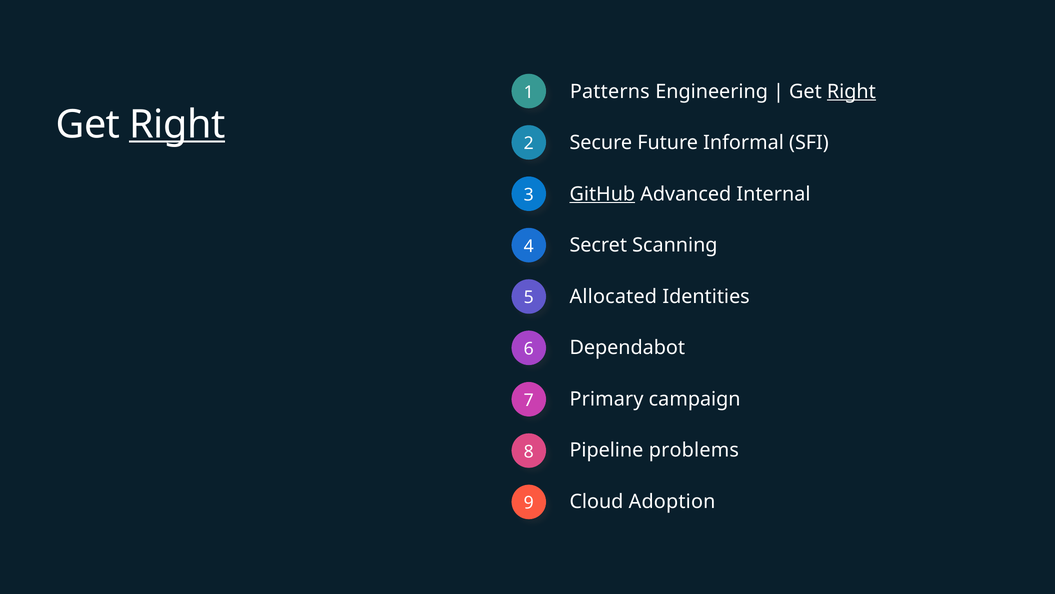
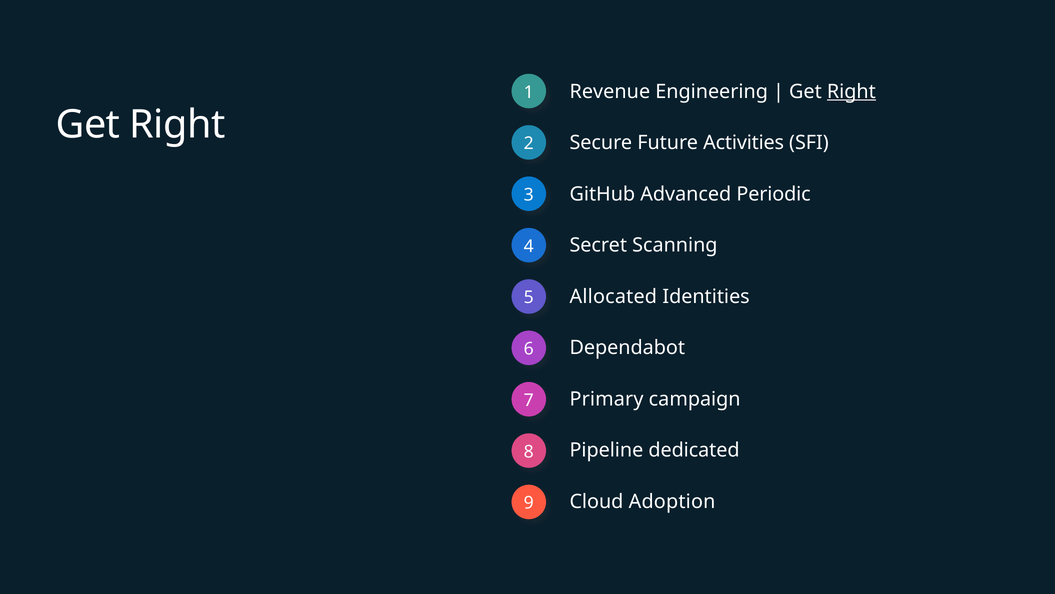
Patterns: Patterns -> Revenue (610, 91)
Right underline: present -> none (177, 124)
Informal: Informal -> Activities (744, 143)
GitHub underline: present -> none (602, 194)
Internal: Internal -> Periodic (774, 194)
problems: problems -> dedicated (694, 450)
